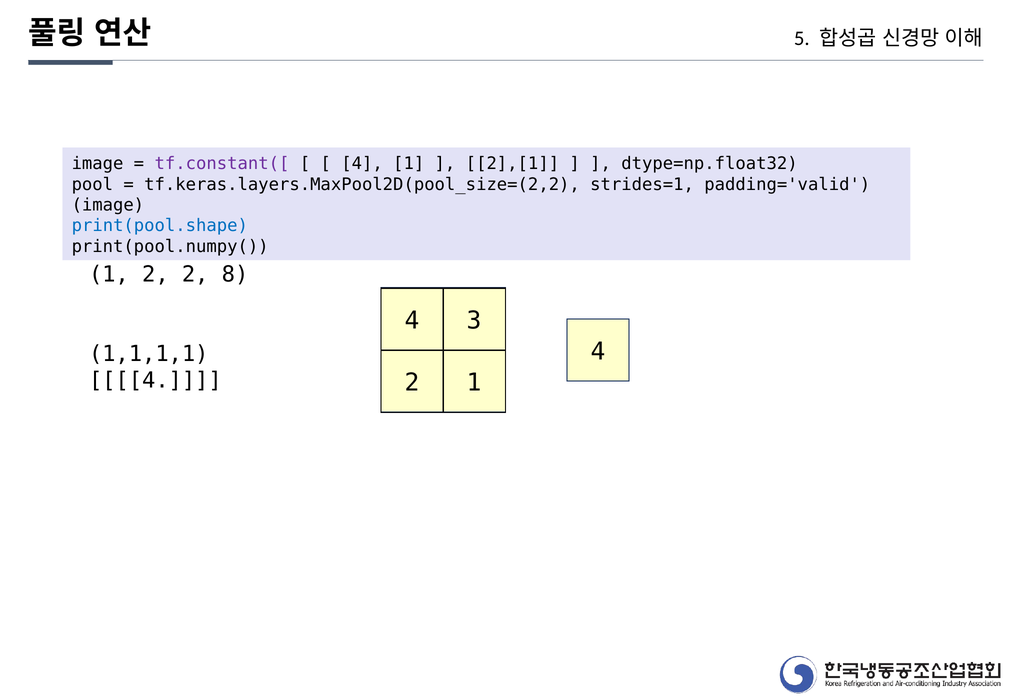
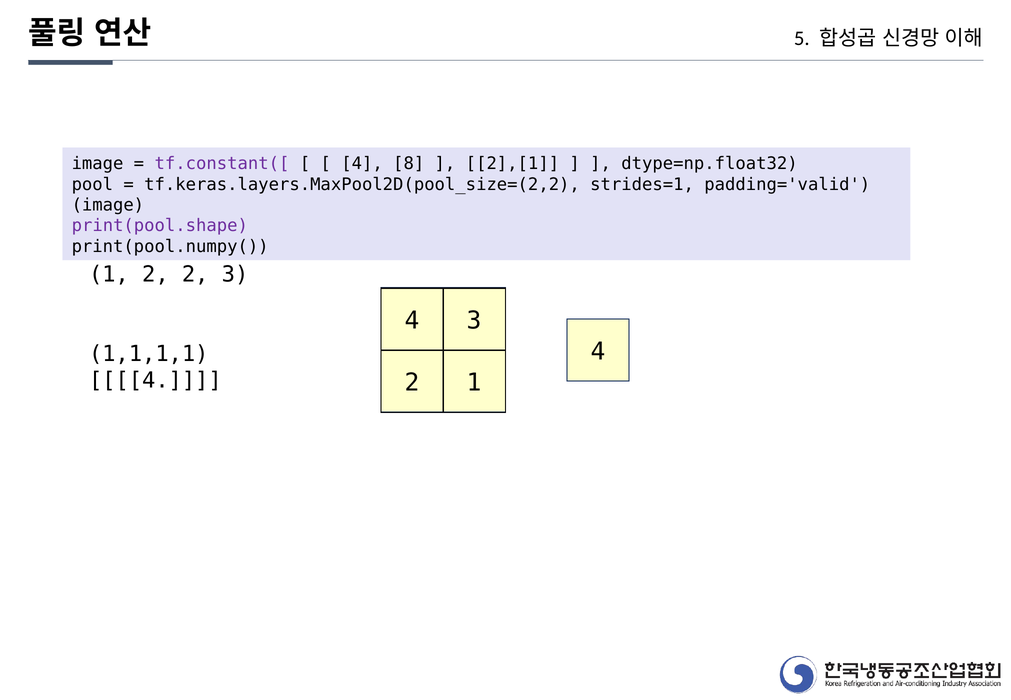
4 1: 1 -> 8 (409, 164)
print(pool.shape colour: blue -> purple (160, 226)
2 8: 8 -> 3 (235, 274)
